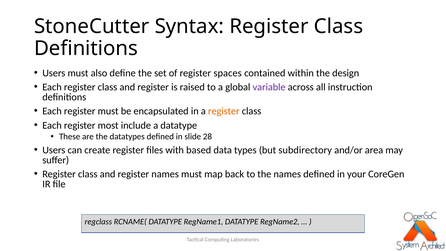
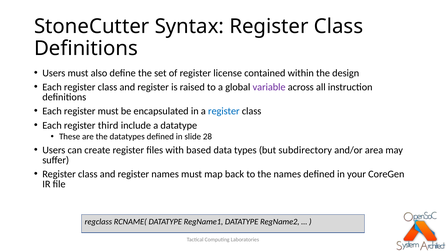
spaces: spaces -> license (228, 73)
register colour: orange -> blue (224, 111)
most: most -> third (108, 125)
